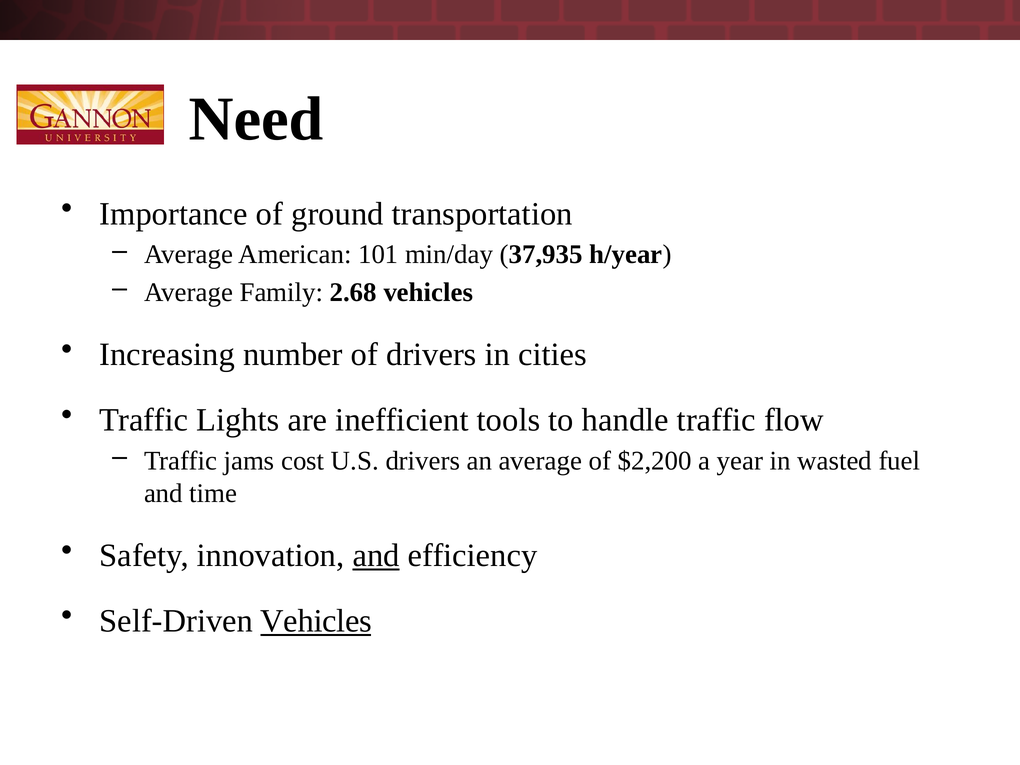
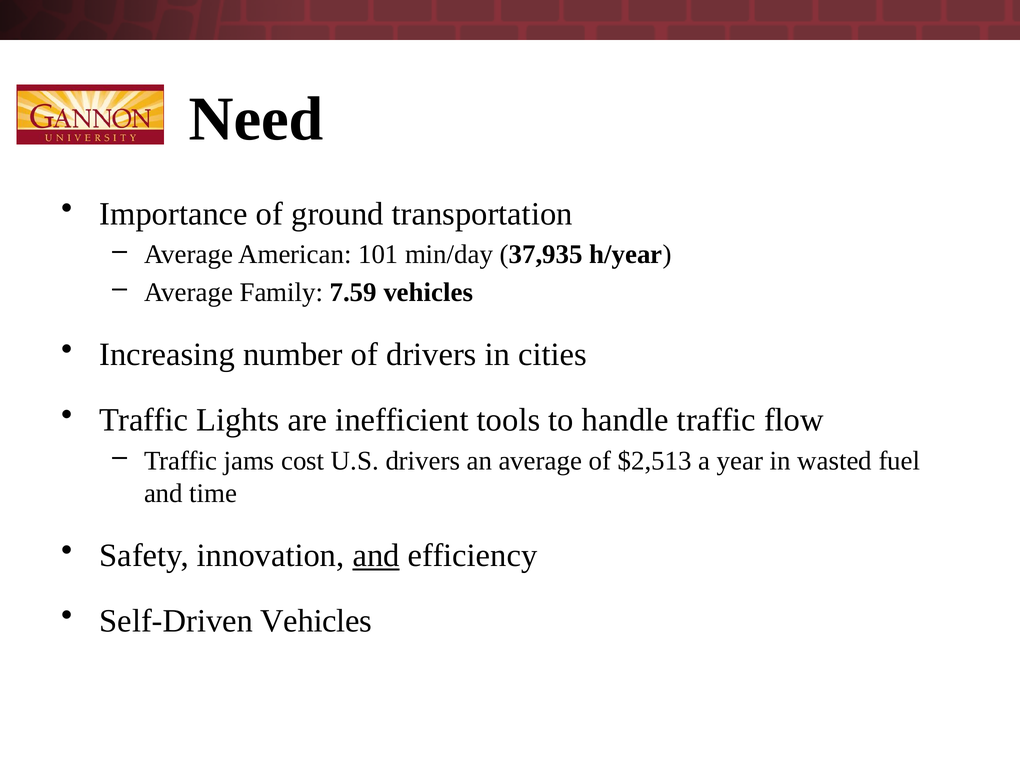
2.68: 2.68 -> 7.59 (353, 292)
$2,200: $2,200 -> $2,513 (655, 461)
Vehicles underline: present -> none (316, 621)
